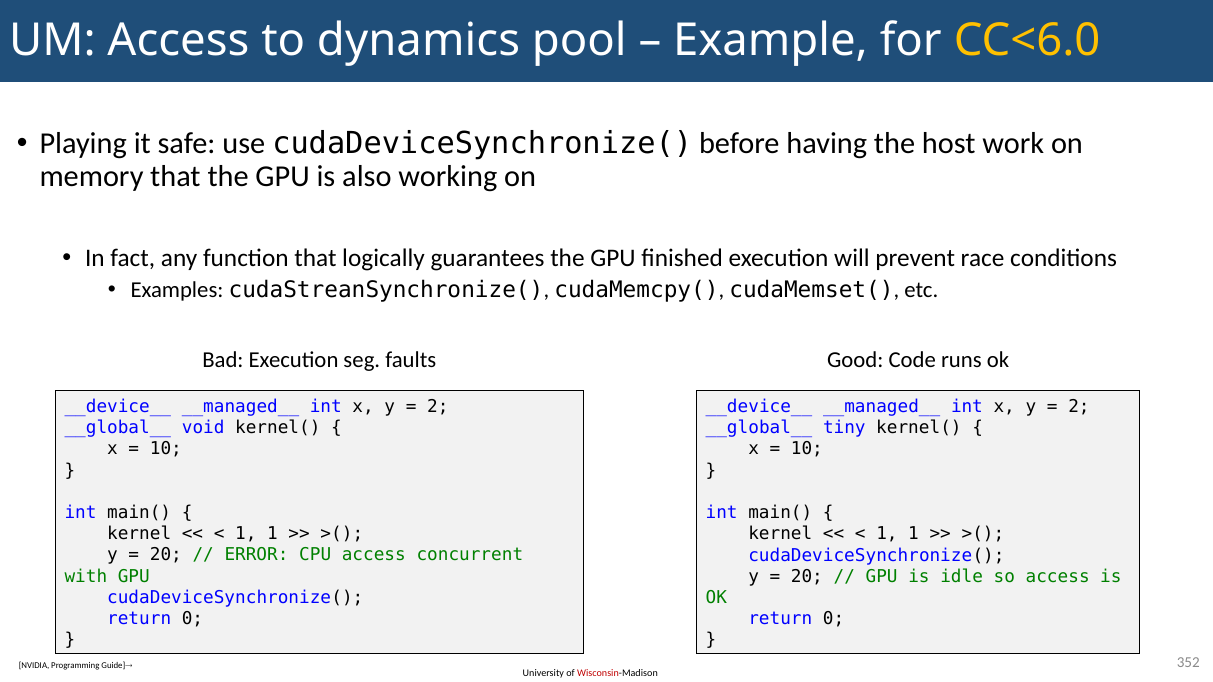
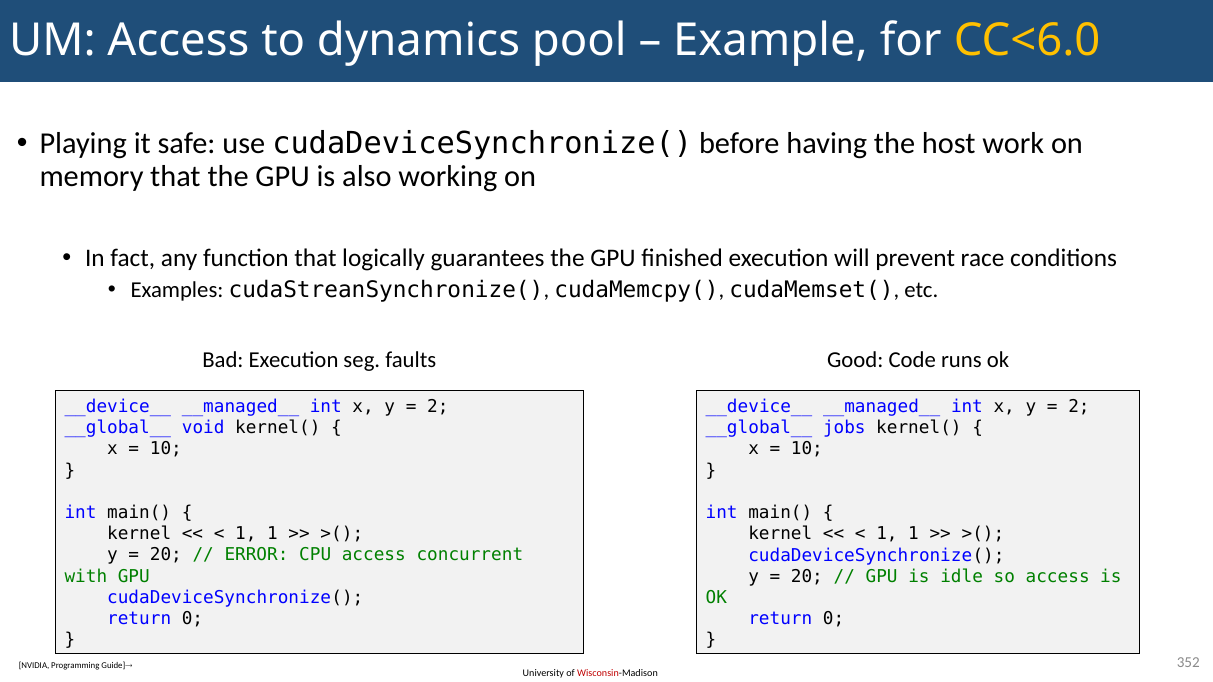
tiny: tiny -> jobs (844, 428)
